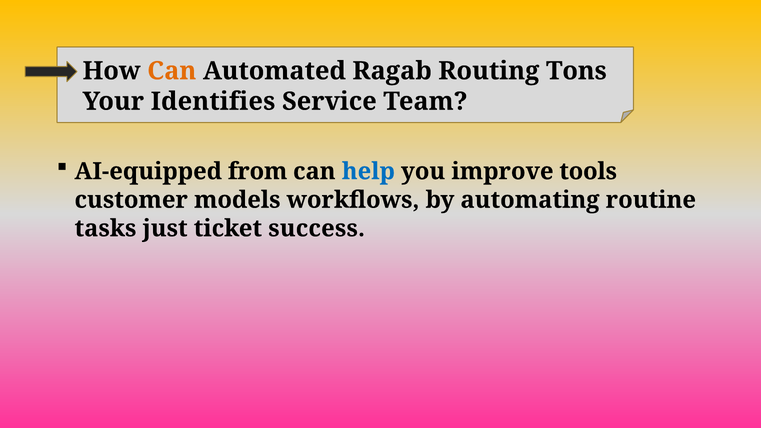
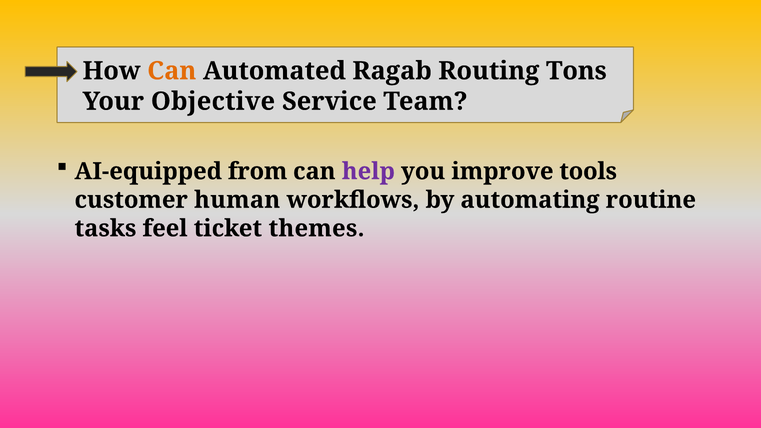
Identifies: Identifies -> Objective (213, 101)
help colour: blue -> purple (368, 171)
models: models -> human (237, 200)
just: just -> feel (165, 228)
success: success -> themes (317, 228)
